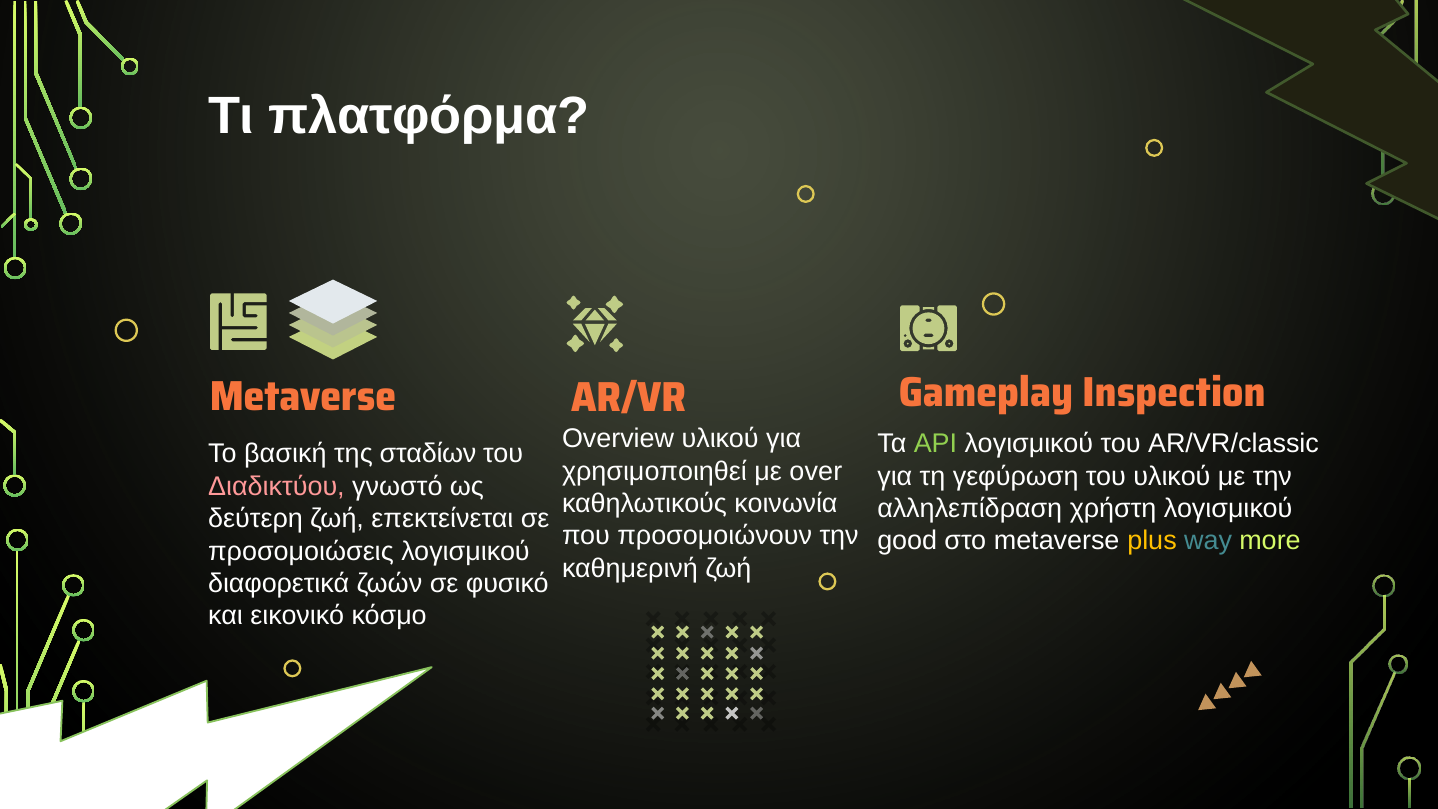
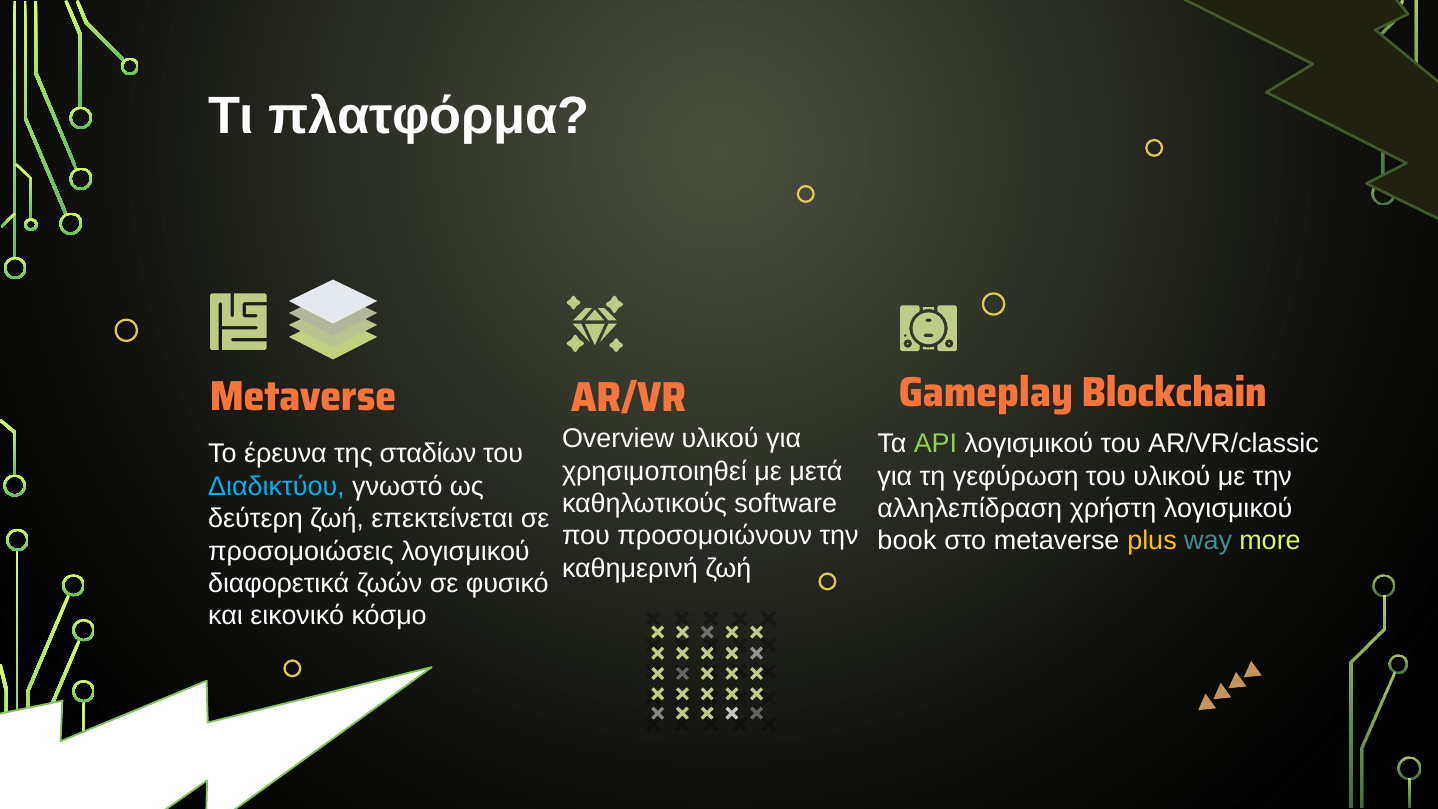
Inspection: Inspection -> Blockchain (1174, 392)
βασική: βασική -> έρευνα (285, 454)
over: over -> μετά (816, 471)
Διαδικτύου colour: pink -> light blue (276, 486)
κοινωνία: κοινωνία -> software (786, 504)
good: good -> book (907, 541)
